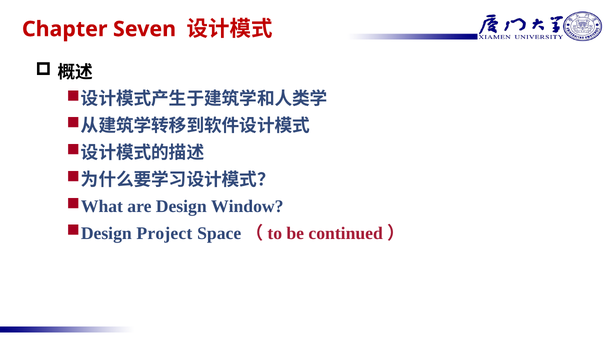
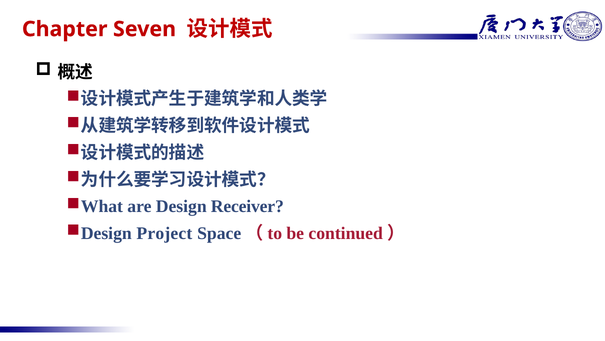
Window: Window -> Receiver (247, 206)
